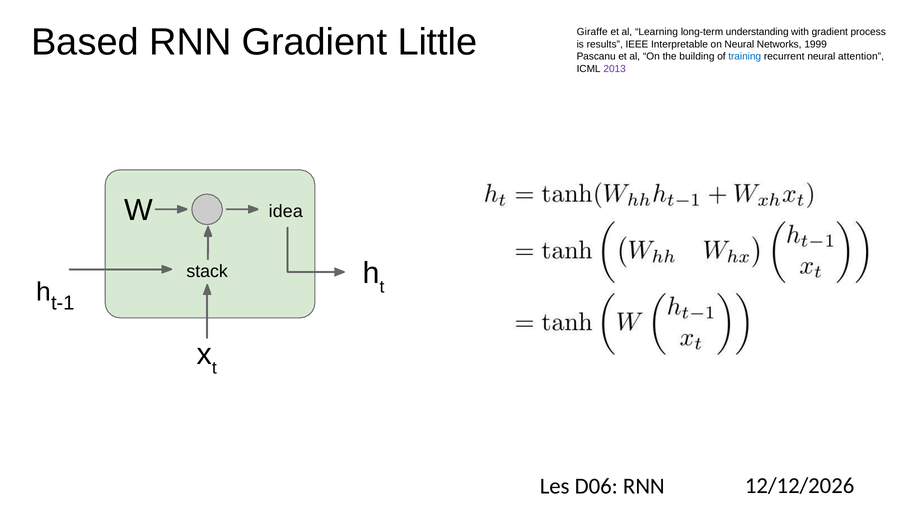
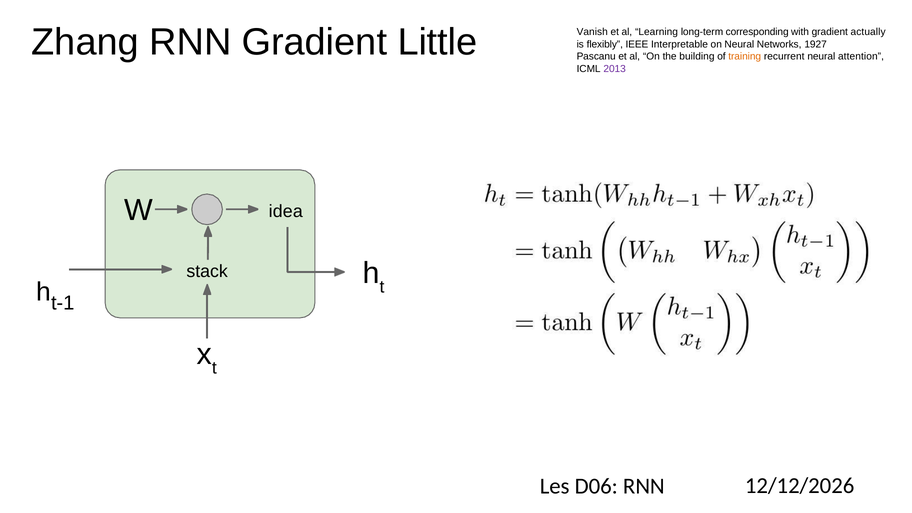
Based: Based -> Zhang (85, 42)
Giraffe: Giraffe -> Vanish (592, 32)
understanding: understanding -> corresponding (757, 32)
process: process -> actually (868, 32)
results: results -> flexibly (605, 44)
1999: 1999 -> 1927 (816, 44)
training colour: blue -> orange (745, 57)
